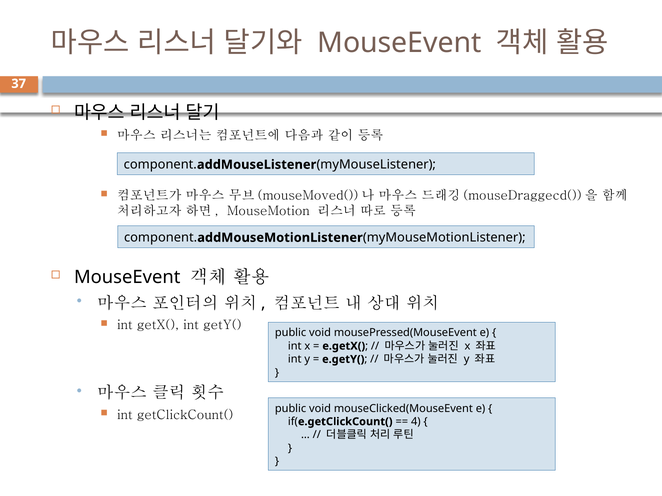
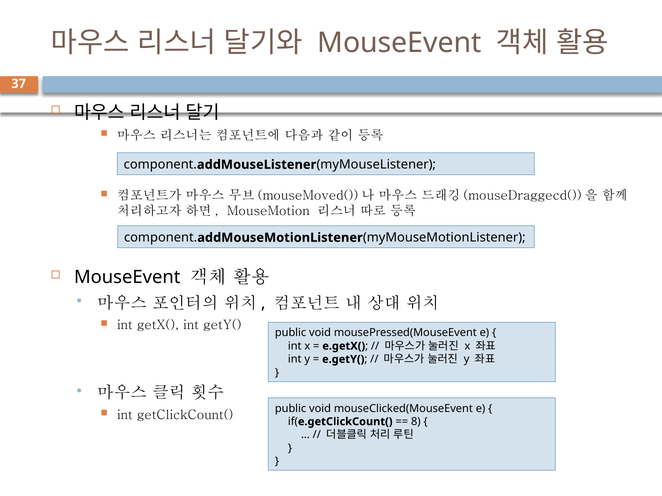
4: 4 -> 8 (416, 422)
